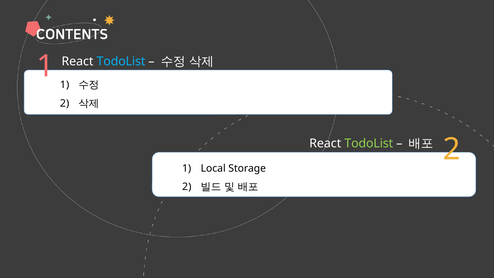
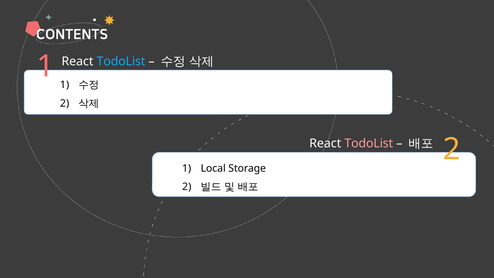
TodoList colour: light green -> pink (369, 143)
